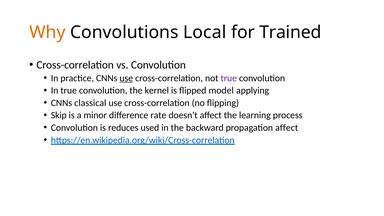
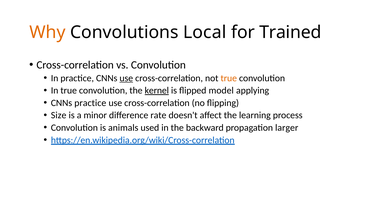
true colour: purple -> orange (229, 78)
kernel underline: none -> present (157, 91)
CNNs classical: classical -> practice (90, 103)
Skip: Skip -> Size (59, 115)
reduces: reduces -> animals (123, 128)
propagation affect: affect -> larger (287, 128)
